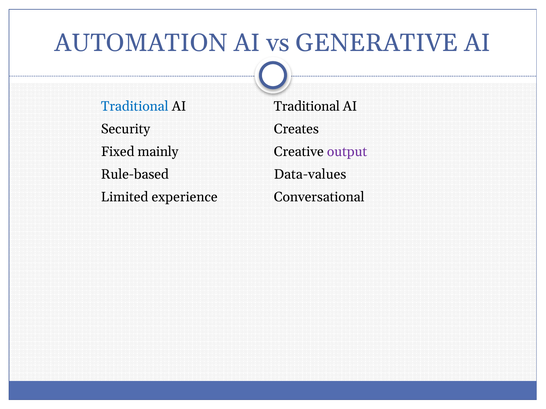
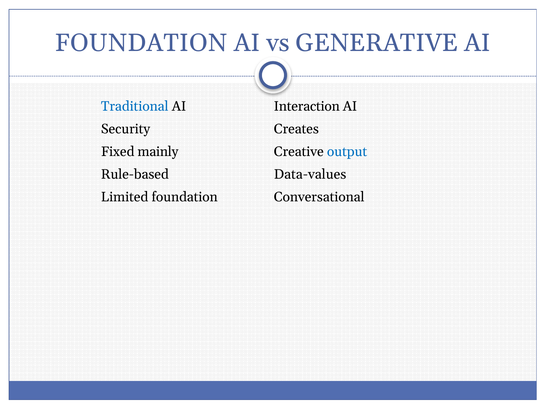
AUTOMATION: AUTOMATION -> FOUNDATION (141, 43)
Traditional: Traditional -> Interaction (307, 106)
output colour: purple -> blue (347, 152)
Limited experience: experience -> foundation (185, 197)
